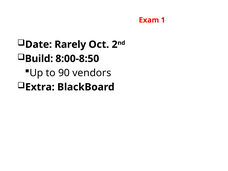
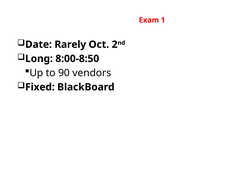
Build: Build -> Long (39, 59)
Extra: Extra -> Fixed (40, 87)
